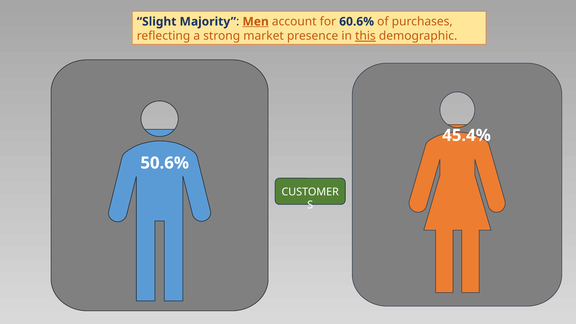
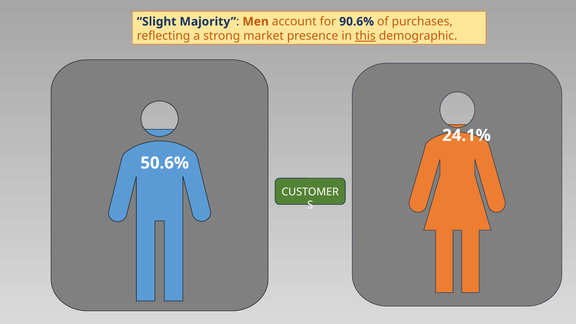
Men underline: present -> none (256, 22)
60.6%: 60.6% -> 90.6% (357, 22)
45.4%: 45.4% -> 24.1% (467, 135)
